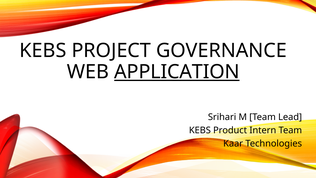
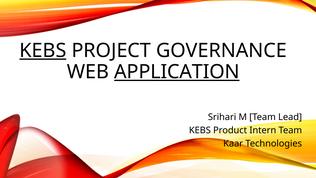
KEBS underline: none -> present (43, 51)
